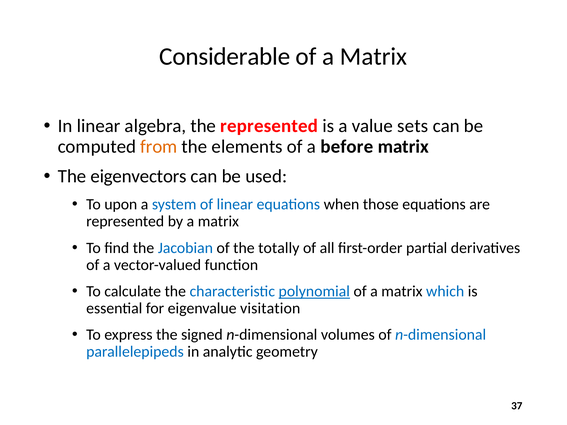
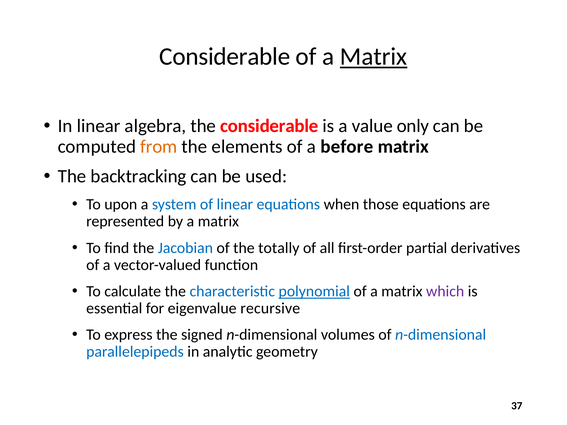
Matrix underline: none -> present (374, 57)
the represented: represented -> considerable (269, 126)
sets: sets -> only (413, 126)
eigenvectors: eigenvectors -> backtracking (139, 176)
which colour: blue -> purple (445, 291)
visitation: visitation -> recursive (270, 308)
